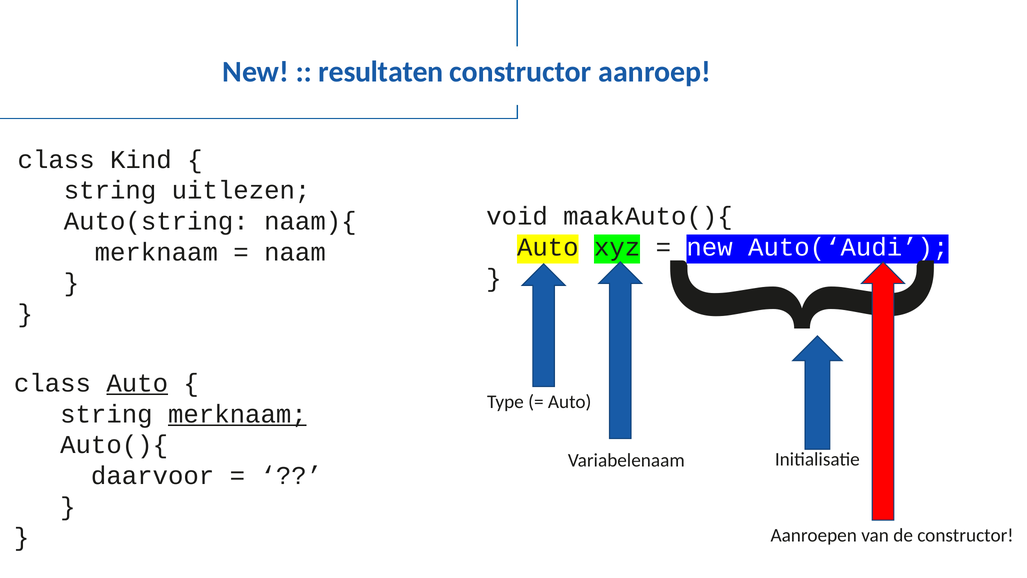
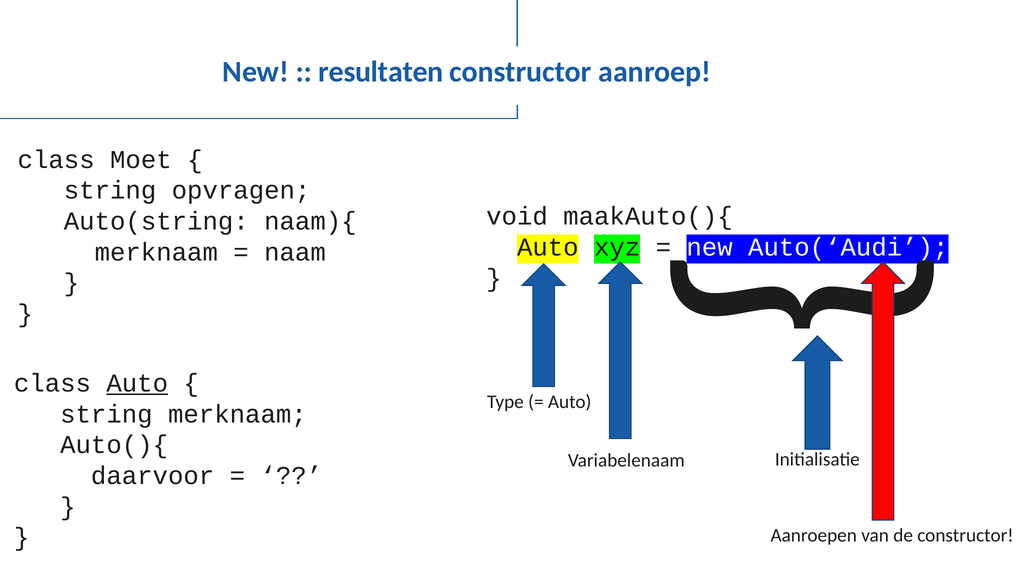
Kind: Kind -> Moet (141, 160)
uitlezen: uitlezen -> opvragen (241, 190)
merknaam underline: present -> none (237, 414)
